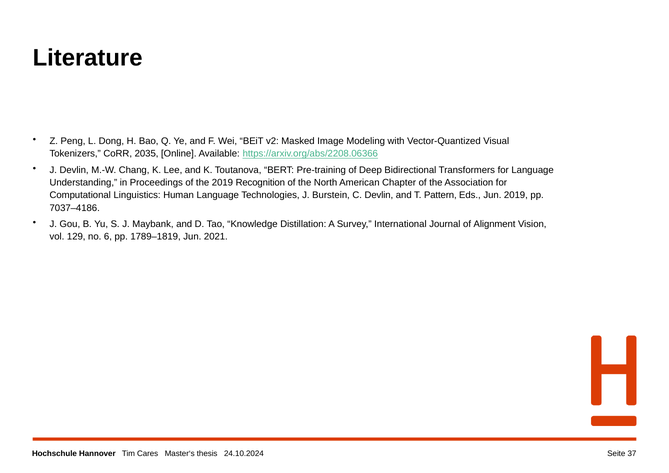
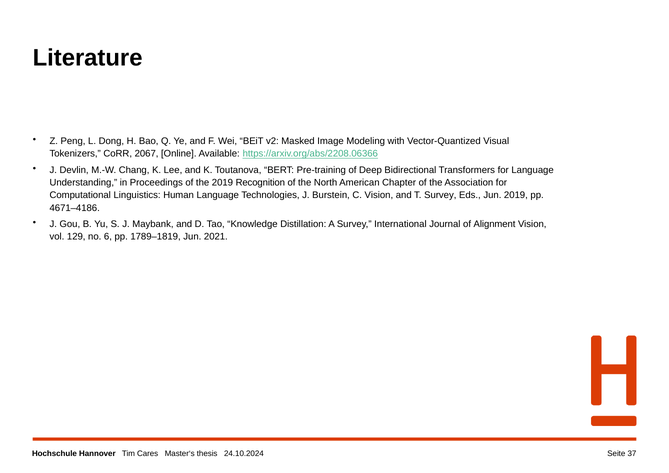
2035: 2035 -> 2067 (147, 154)
C Devlin: Devlin -> Vision (379, 195)
T Pattern: Pattern -> Survey (440, 195)
7037–4186: 7037–4186 -> 4671–4186 (75, 208)
